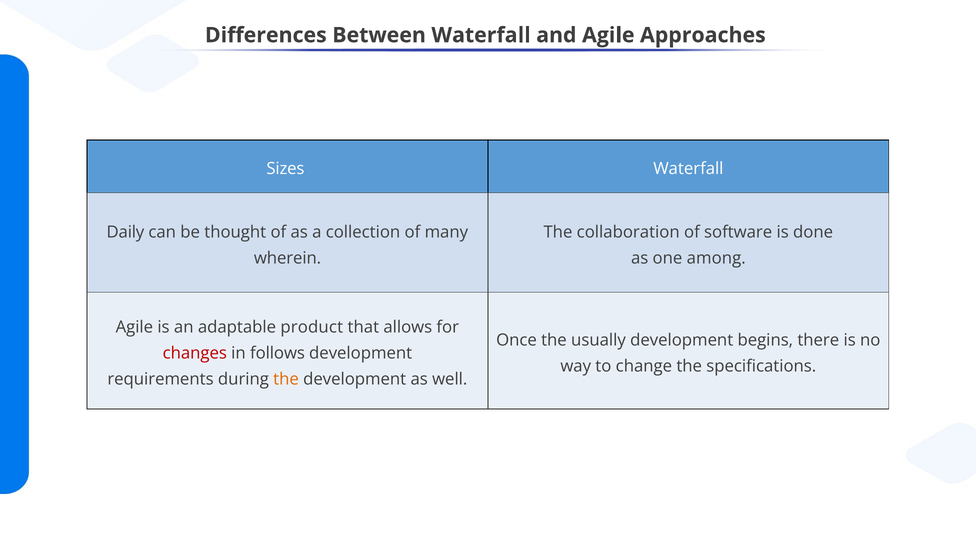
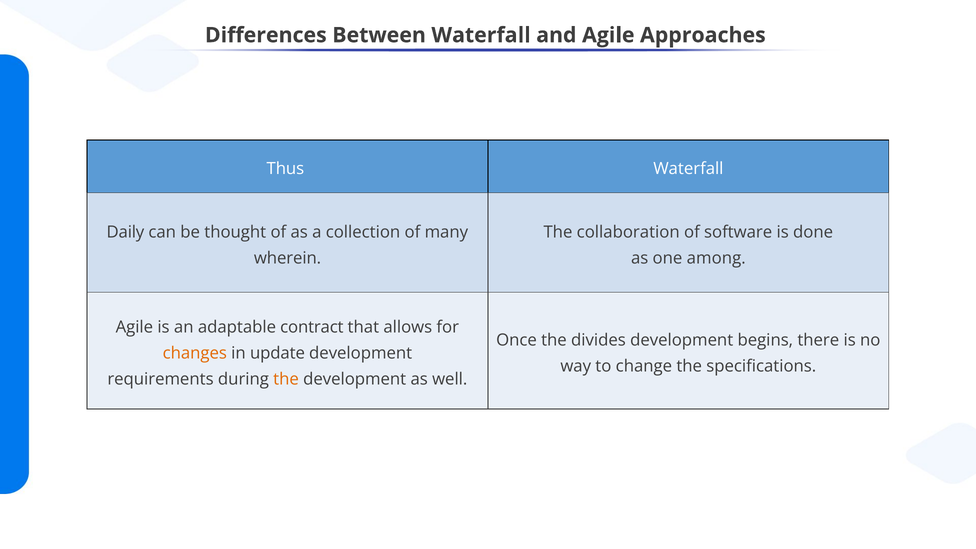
Sizes: Sizes -> Thus (285, 169)
product: product -> contract (312, 327)
usually: usually -> divides (598, 340)
changes colour: red -> orange (195, 353)
follows: follows -> update (278, 353)
